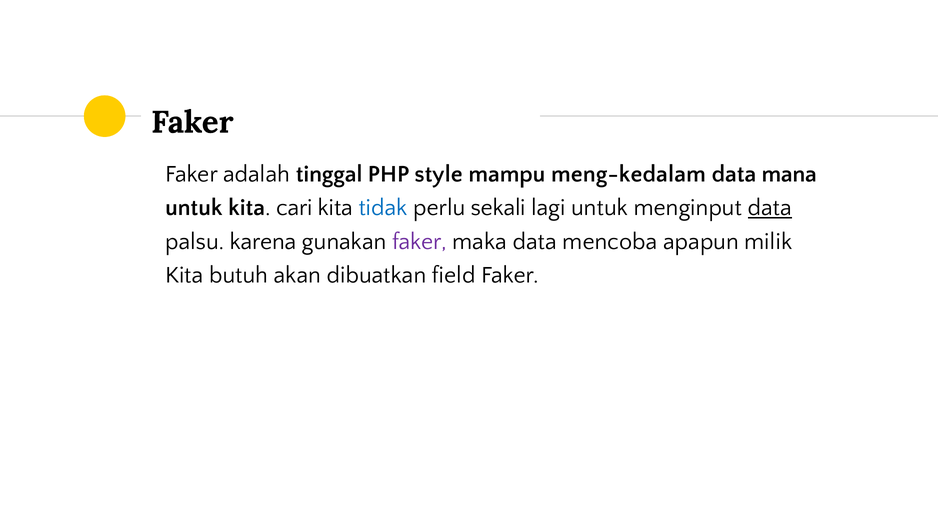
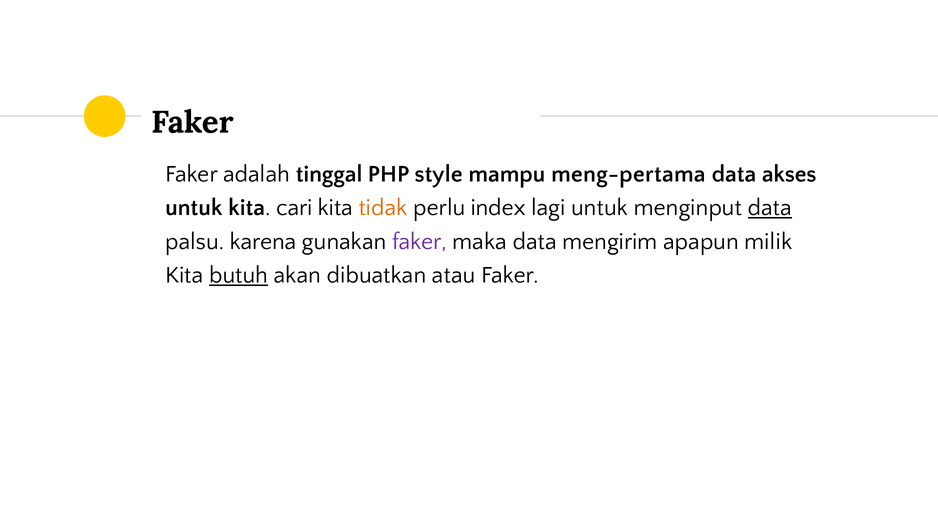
meng-kedalam: meng-kedalam -> meng-pertama (628, 174)
mana: mana -> akses (789, 174)
tidak colour: blue -> orange (383, 208)
sekali: sekali -> index (498, 208)
mencoba: mencoba -> mengirim (610, 241)
butuh underline: none -> present (239, 275)
field: field -> atau (454, 275)
